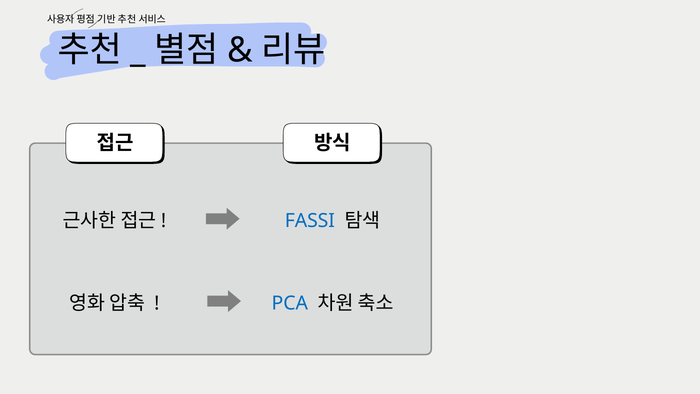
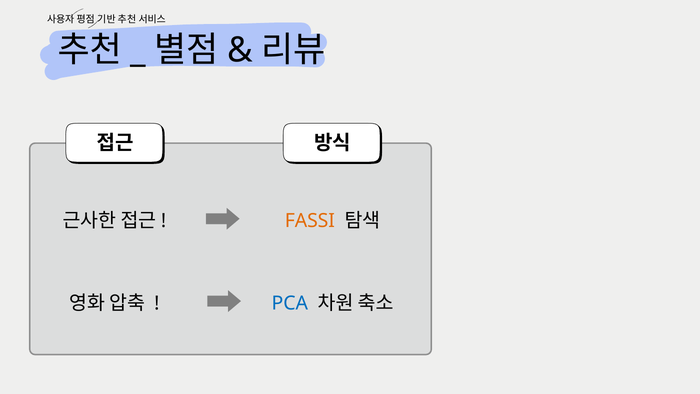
FASSI colour: blue -> orange (310, 221)
